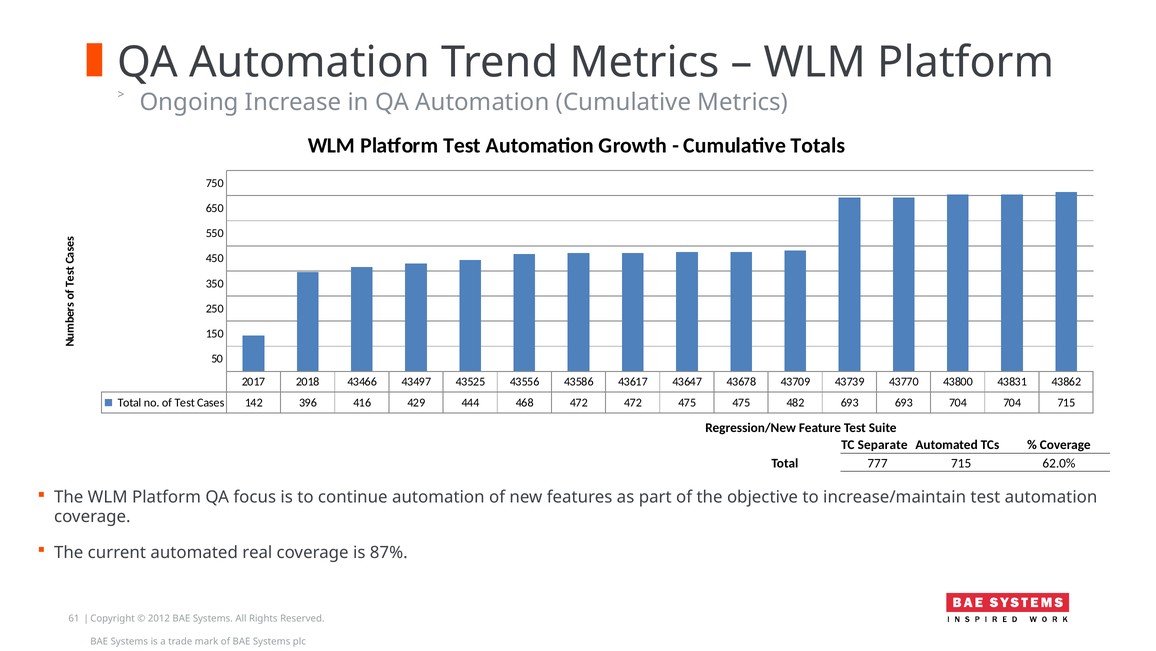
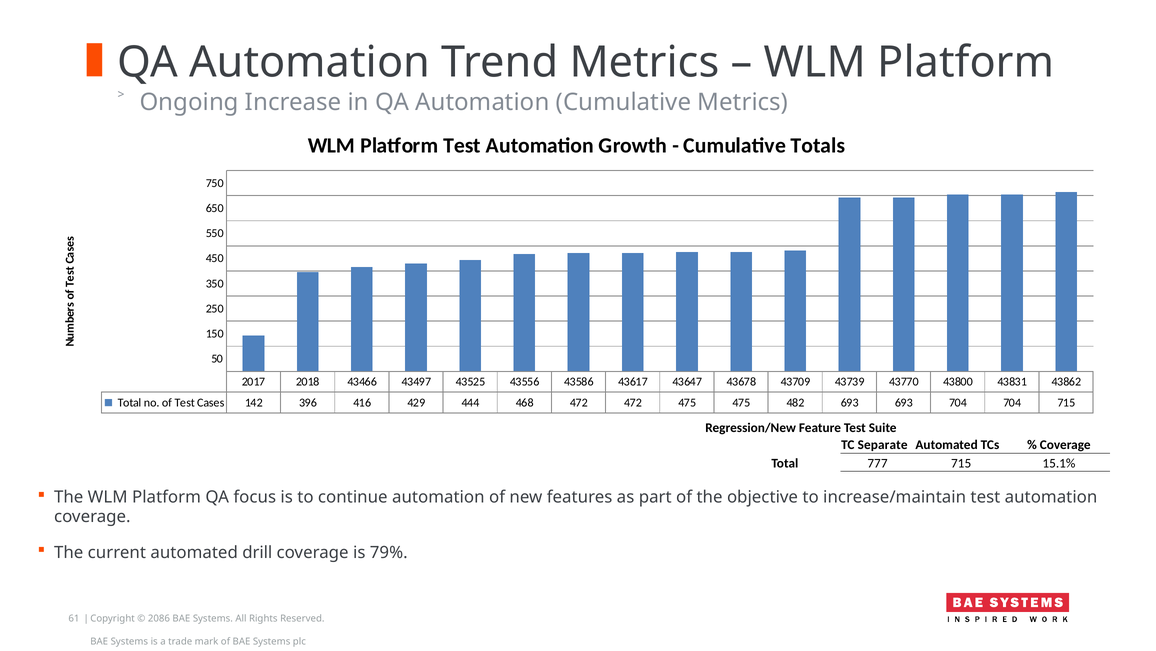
62.0%: 62.0% -> 15.1% (1059, 463)
real: real -> drill (257, 552)
87%: 87% -> 79% (389, 552)
2012: 2012 -> 2086 (159, 618)
